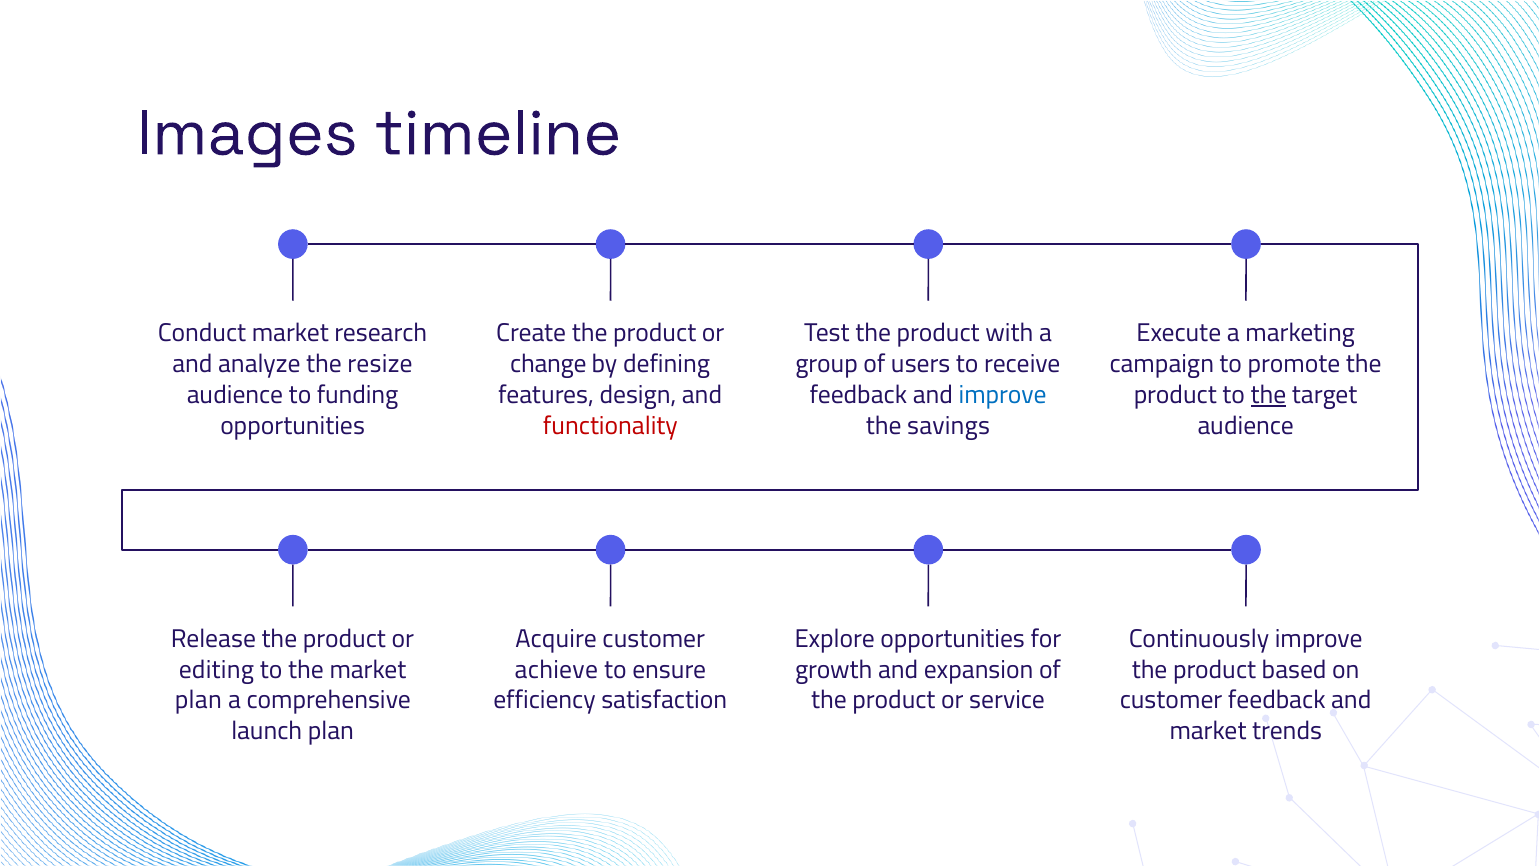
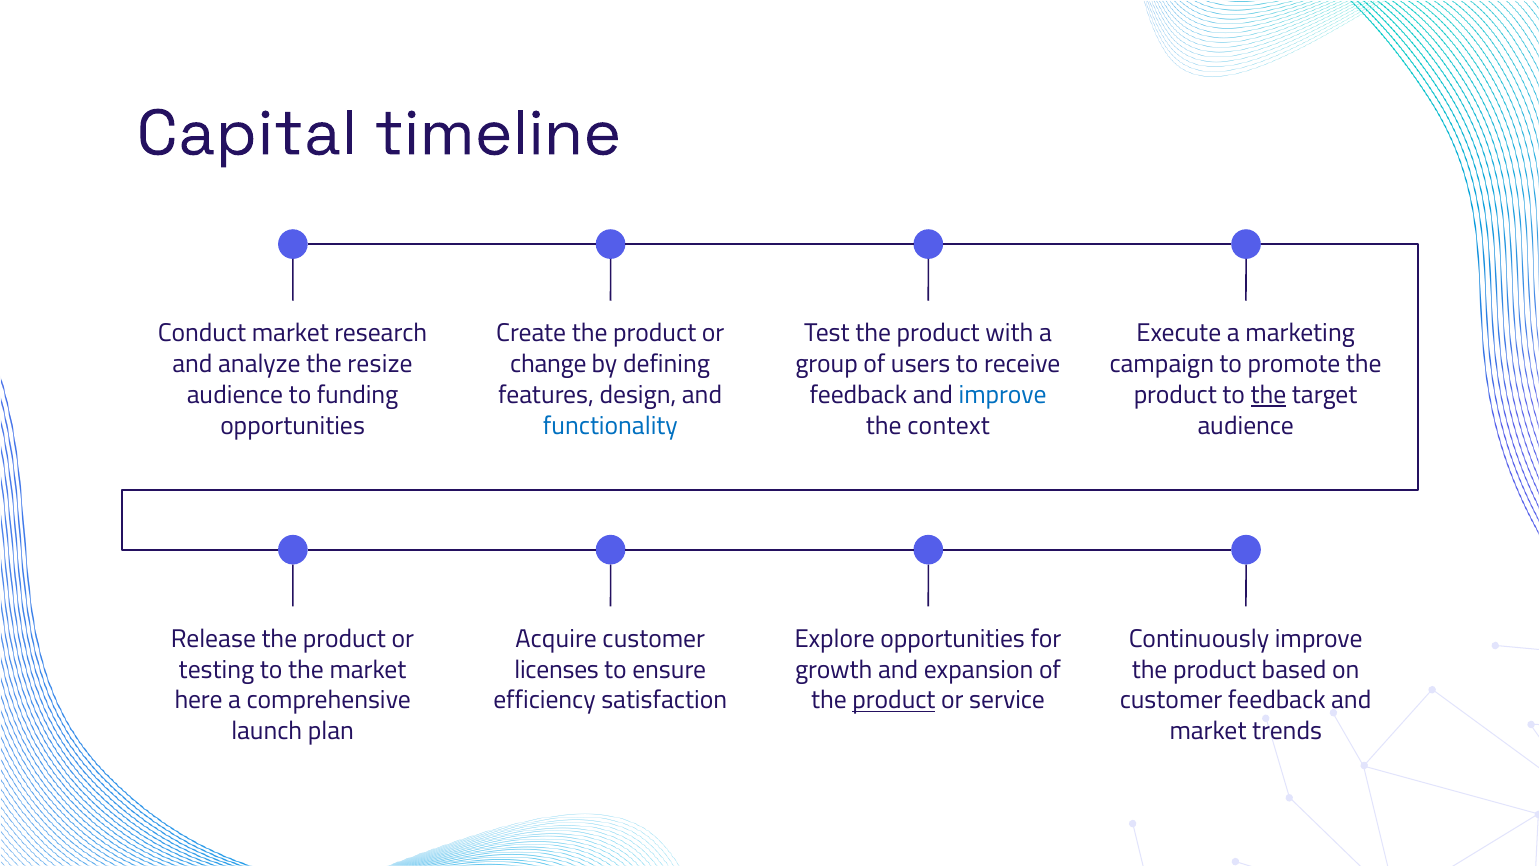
Images: Images -> Capital (247, 133)
functionality colour: red -> blue (610, 426)
savings: savings -> context (949, 426)
editing: editing -> testing (217, 669)
achieve: achieve -> licenses (557, 669)
plan: plan -> here (199, 700)
product underline: none -> present (894, 700)
